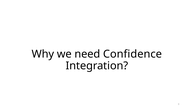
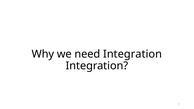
need Confidence: Confidence -> Integration (133, 54)
